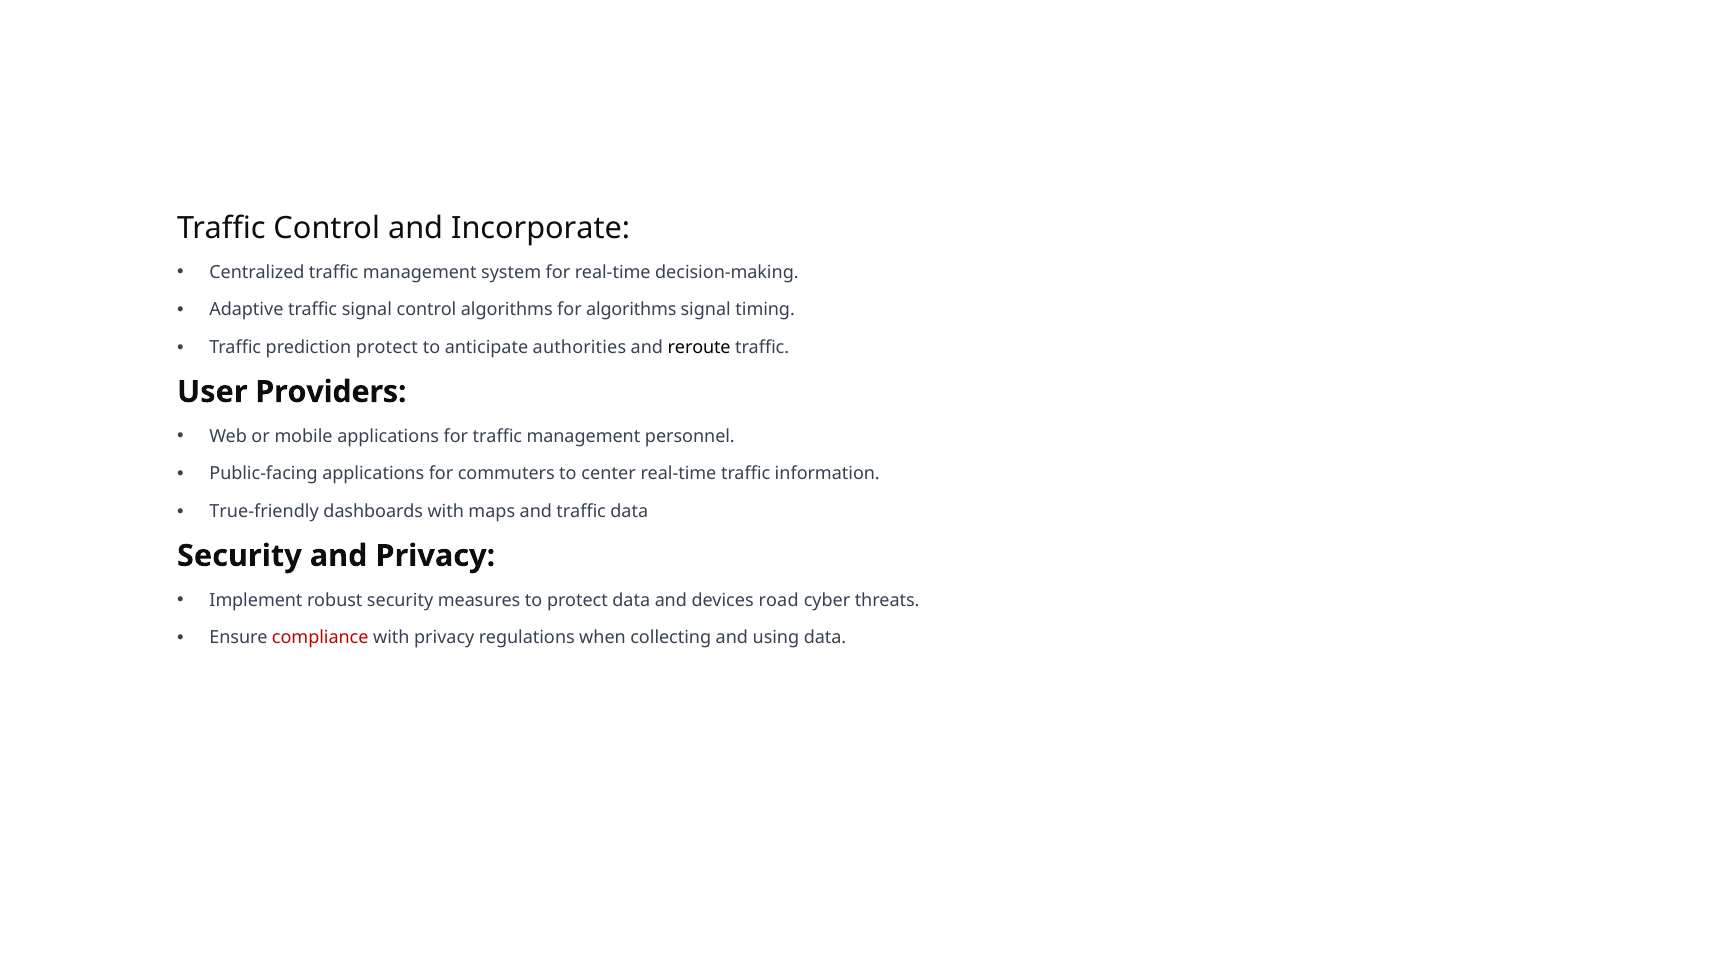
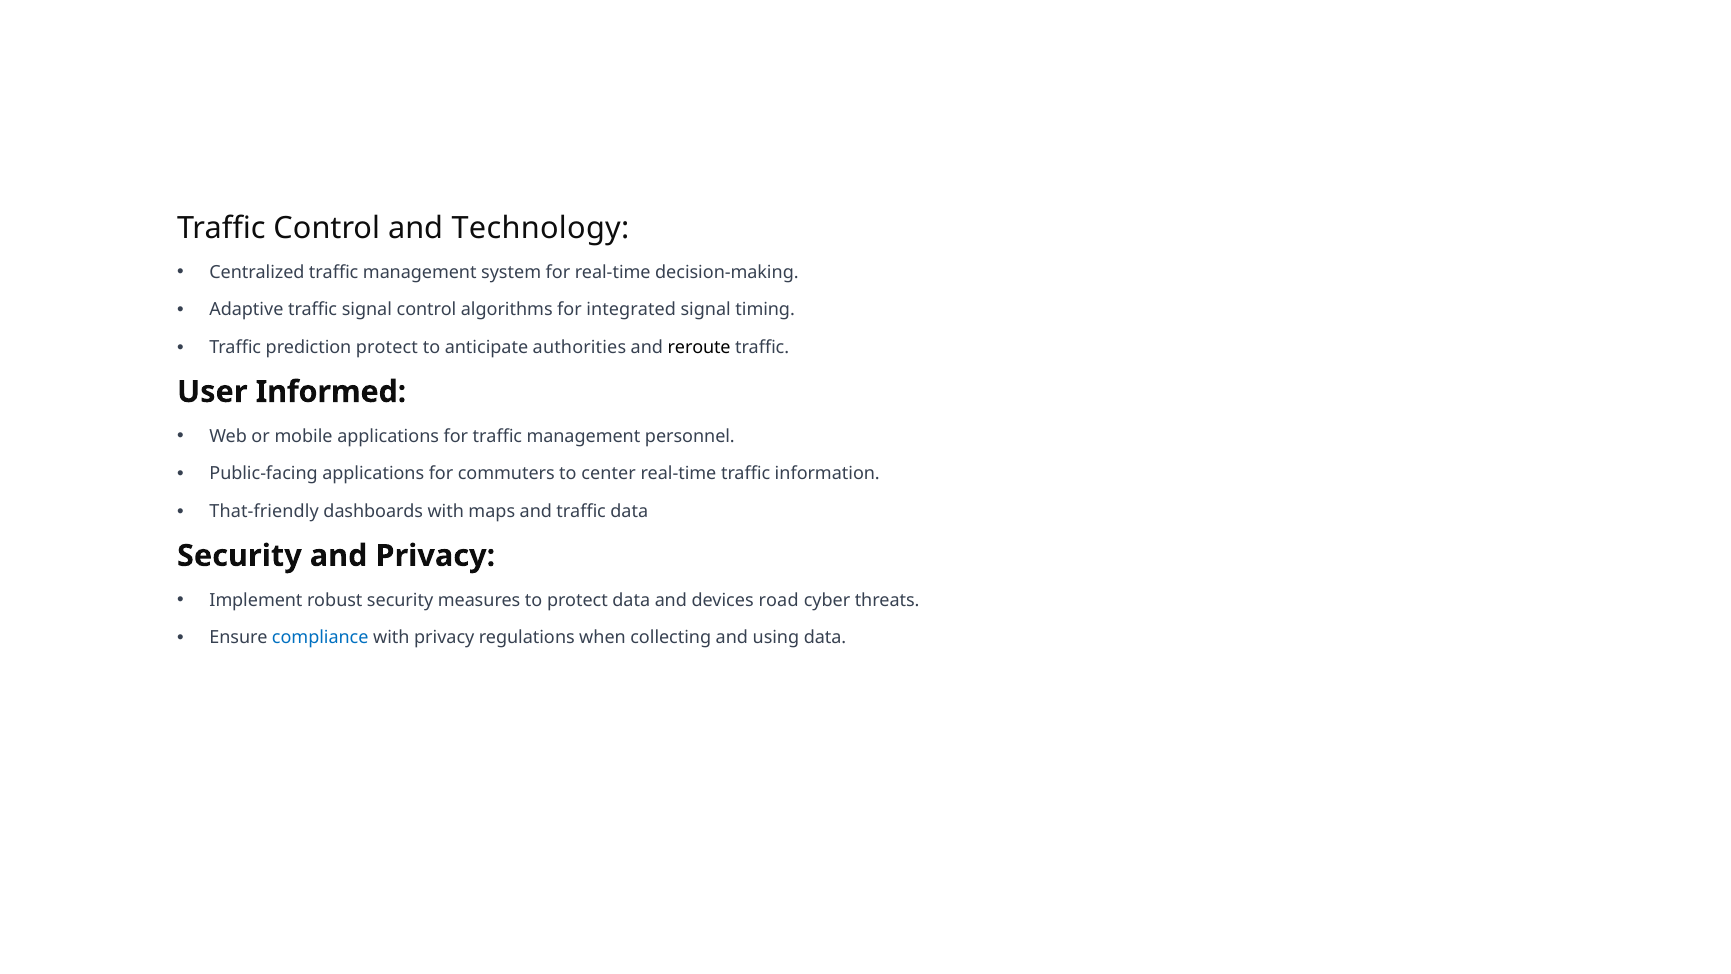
Incorporate: Incorporate -> Technology (540, 228)
for algorithms: algorithms -> integrated (631, 310)
Providers: Providers -> Informed (331, 392)
True-friendly: True-friendly -> That-friendly (264, 511)
compliance colour: red -> blue (320, 638)
